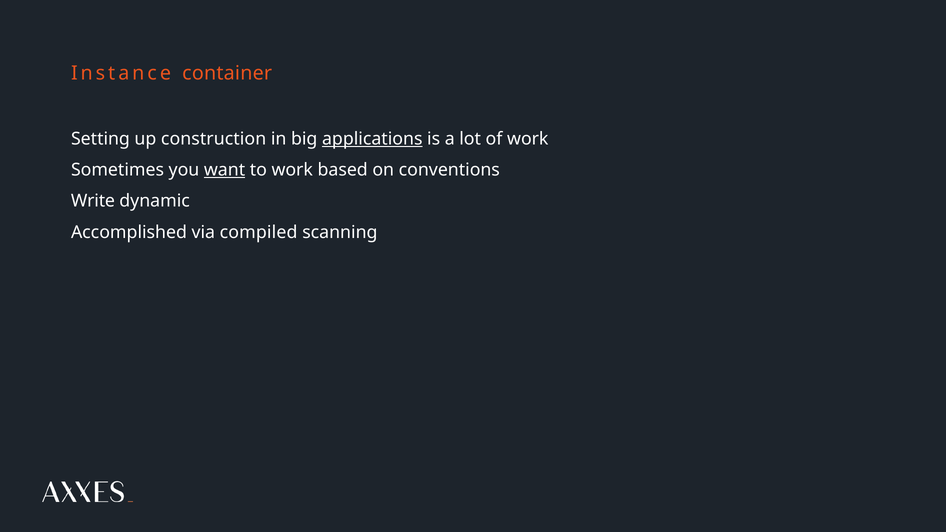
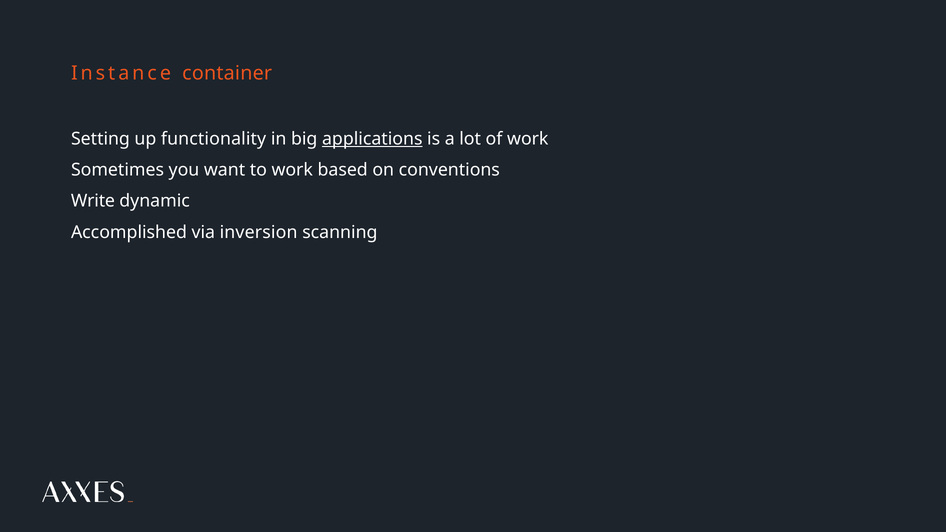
construction: construction -> functionality (214, 139)
want underline: present -> none (225, 170)
compiled: compiled -> inversion (259, 232)
